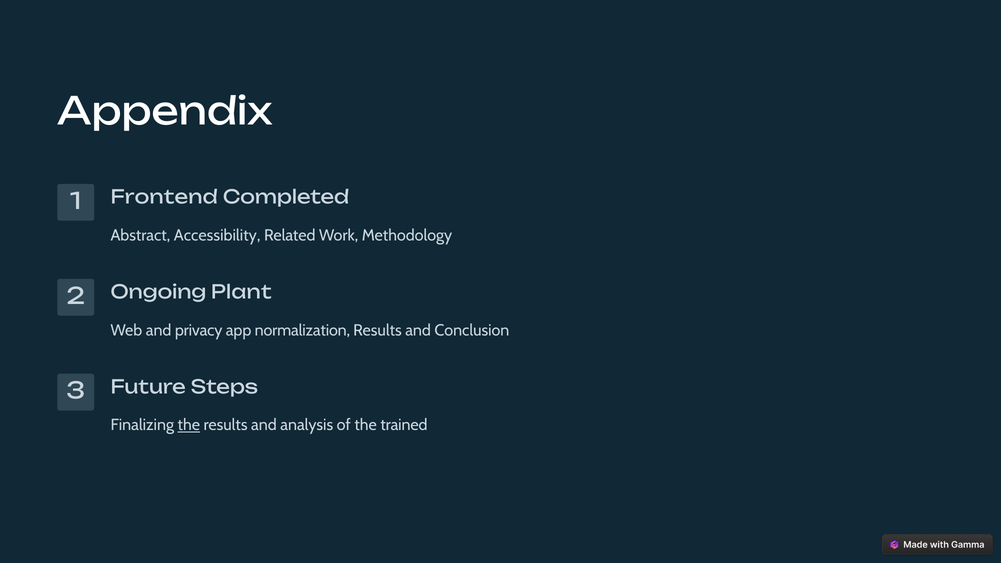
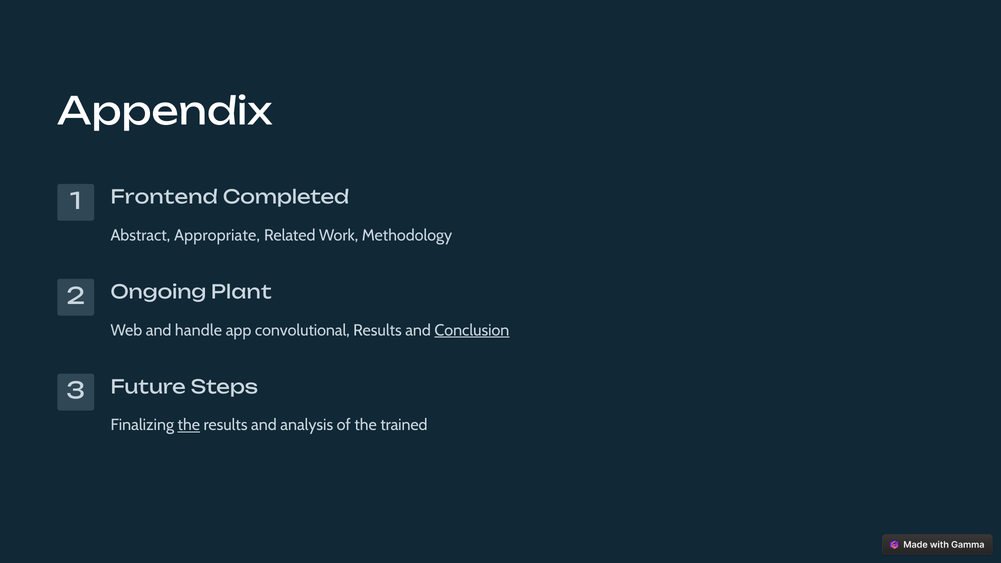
Accessibility: Accessibility -> Appropriate (217, 235)
privacy: privacy -> handle (199, 330)
normalization: normalization -> convolutional (302, 330)
Conclusion underline: none -> present (472, 330)
